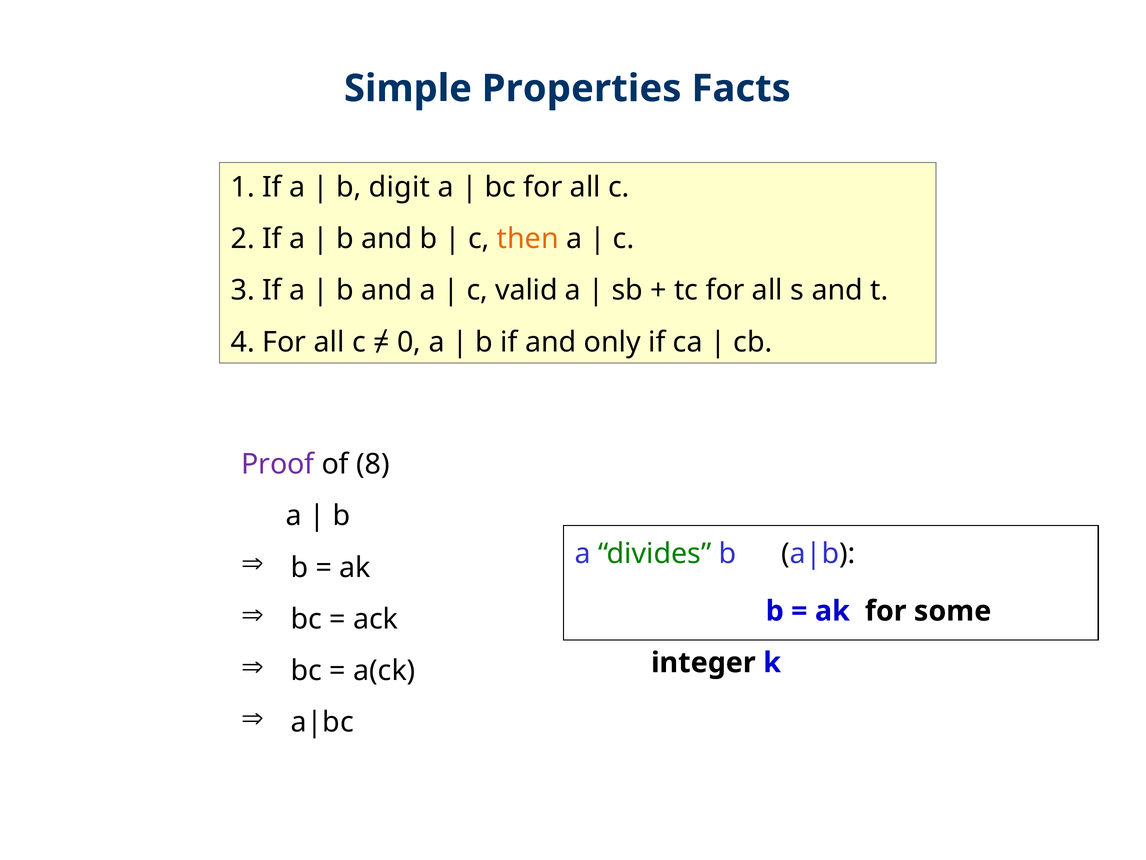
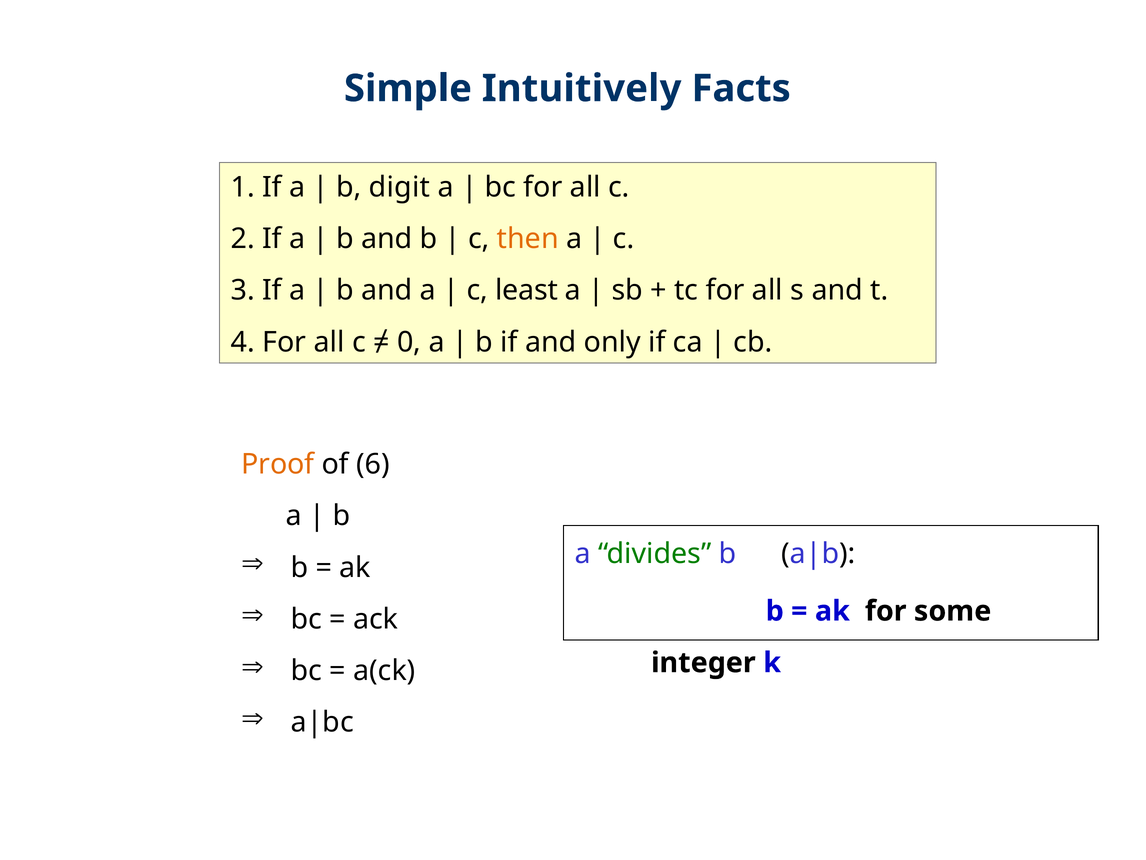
Properties: Properties -> Intuitively (582, 88)
valid: valid -> least (527, 290)
Proof colour: purple -> orange (278, 464)
8: 8 -> 6 (373, 464)
